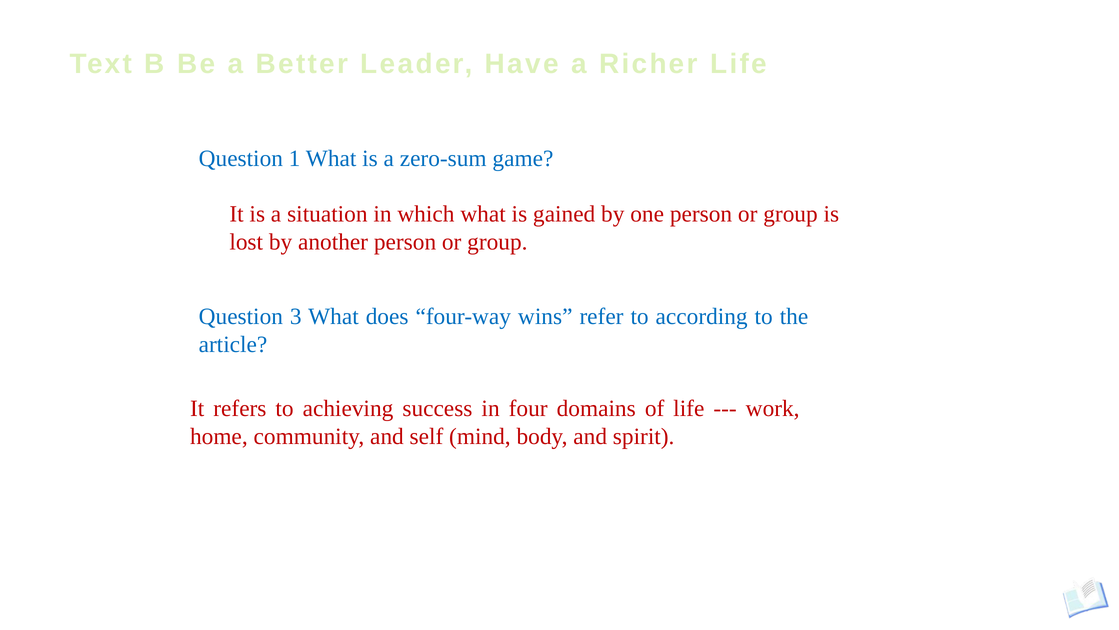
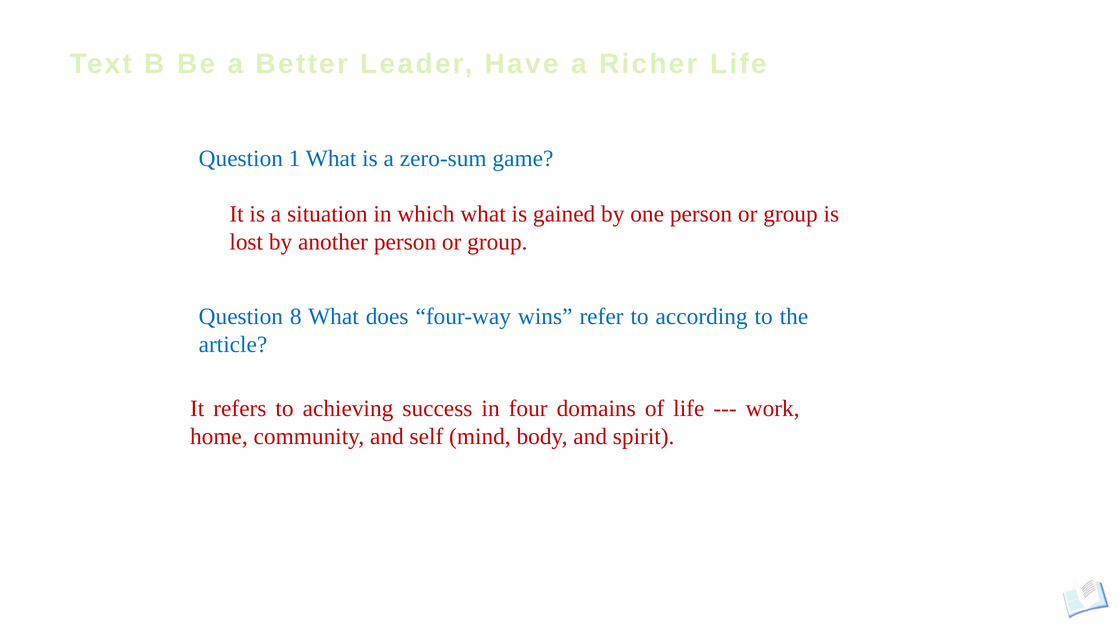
3: 3 -> 8 (296, 316)
